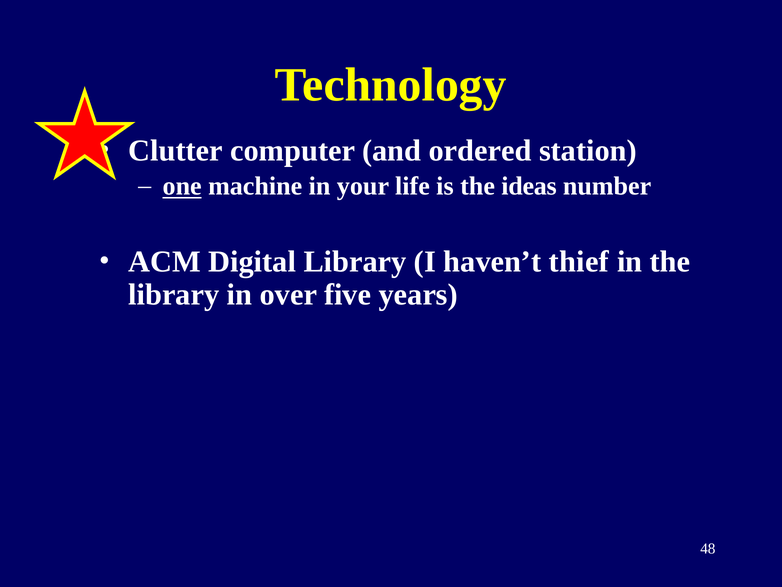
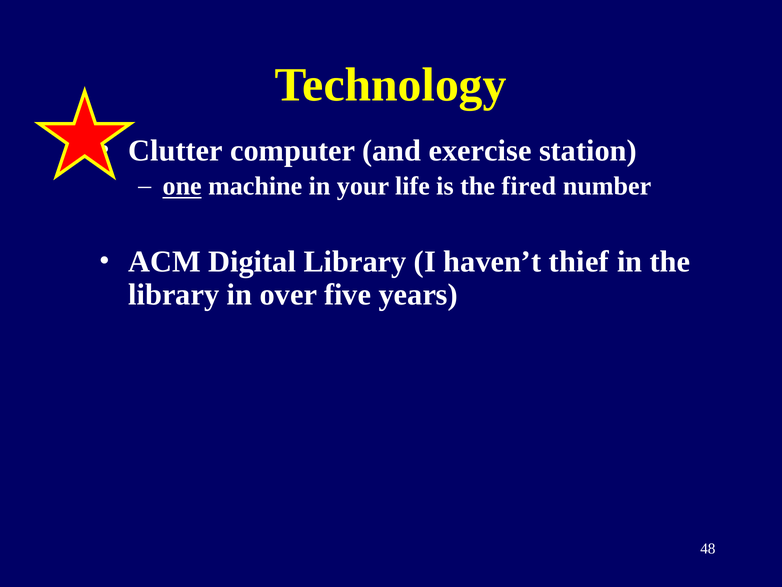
ordered: ordered -> exercise (480, 150)
ideas: ideas -> fired (529, 186)
